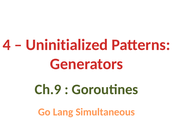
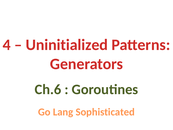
Ch.9: Ch.9 -> Ch.6 (48, 89)
Simultaneous: Simultaneous -> Sophisticated (105, 112)
